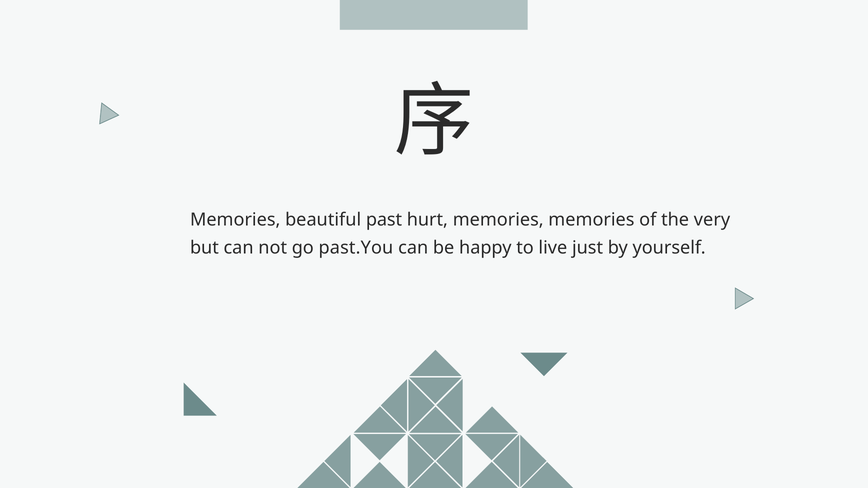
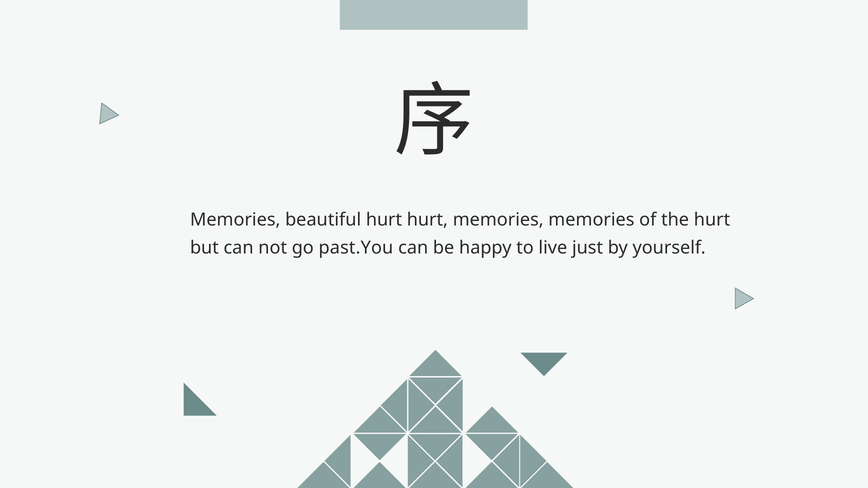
beautiful past: past -> hurt (384, 220)
the very: very -> hurt (712, 220)
